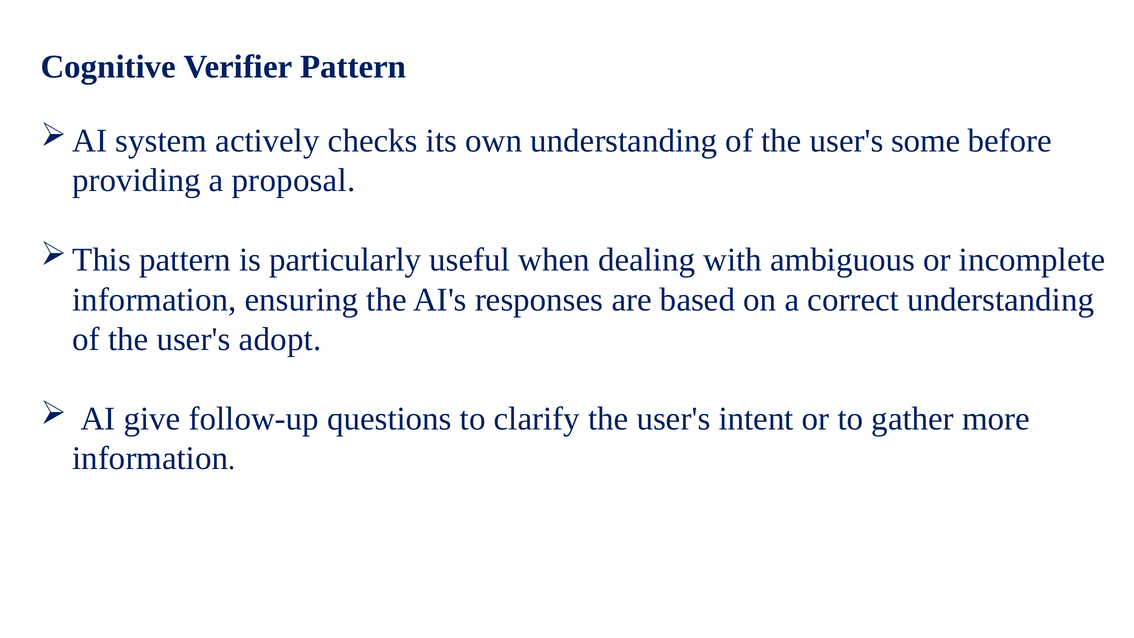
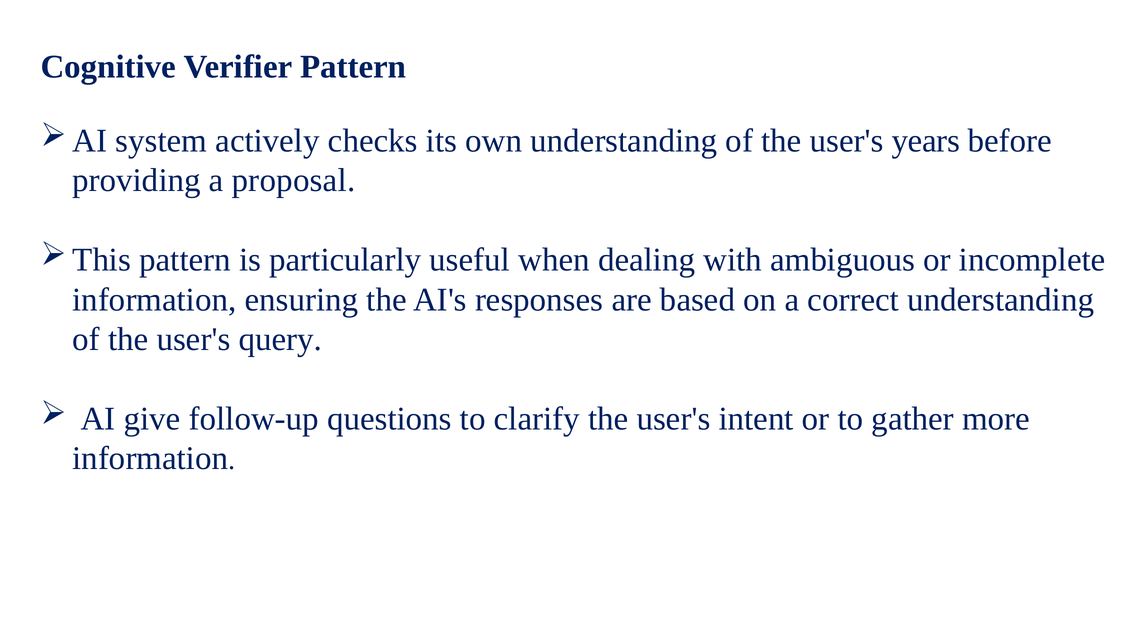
some: some -> years (926, 141)
adopt: adopt -> query (280, 339)
